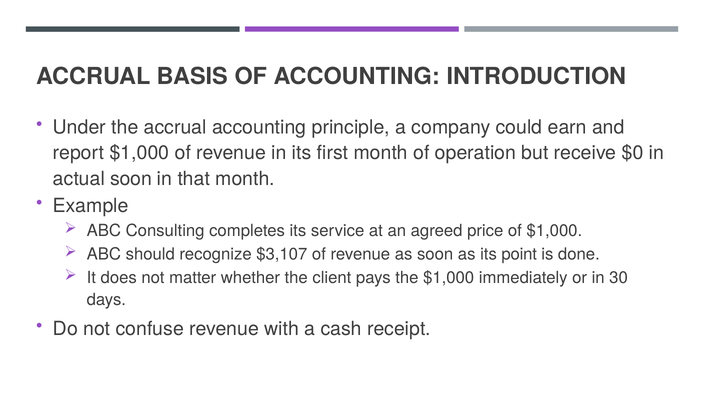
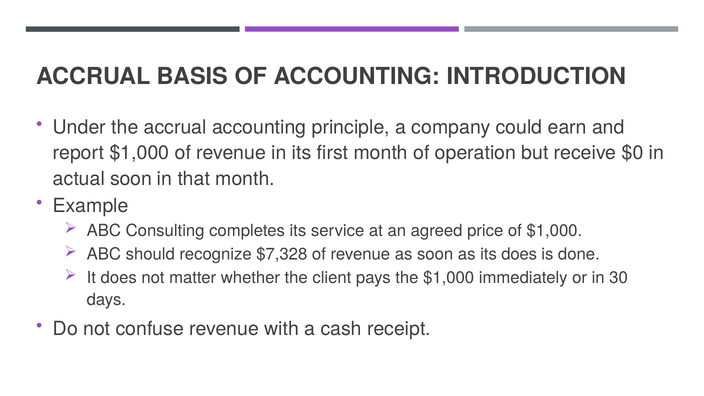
$3,107: $3,107 -> $7,328 (282, 254)
its point: point -> does (519, 254)
